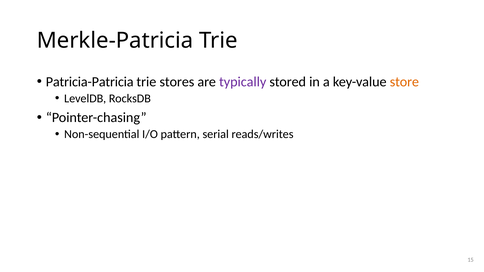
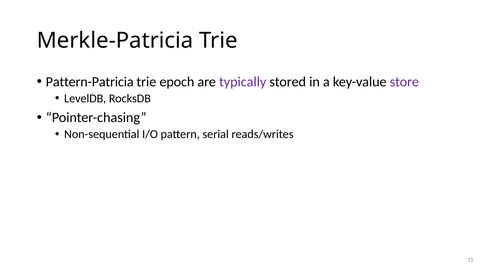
Patricia-Patricia: Patricia-Patricia -> Pattern-Patricia (90, 82)
stores: stores -> epoch (177, 82)
store colour: orange -> purple (404, 82)
